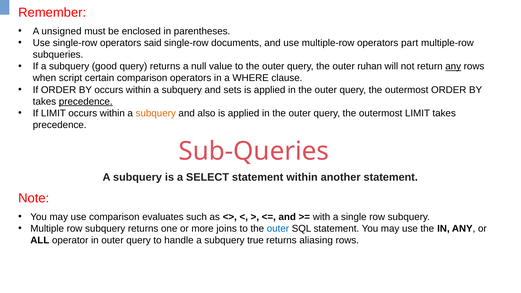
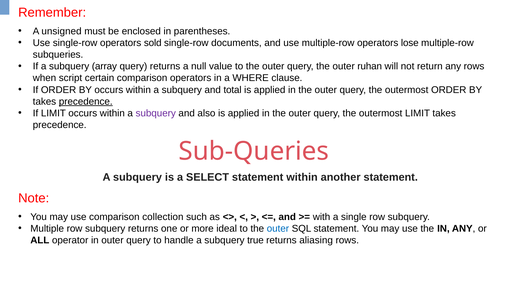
said: said -> sold (153, 43)
part: part -> lose (410, 43)
good: good -> array (104, 66)
any underline: present -> none (453, 66)
sets: sets -> total (233, 90)
subquery colour: orange -> purple (156, 113)
evaluates: evaluates -> collection (163, 217)
joins: joins -> ideal (227, 229)
